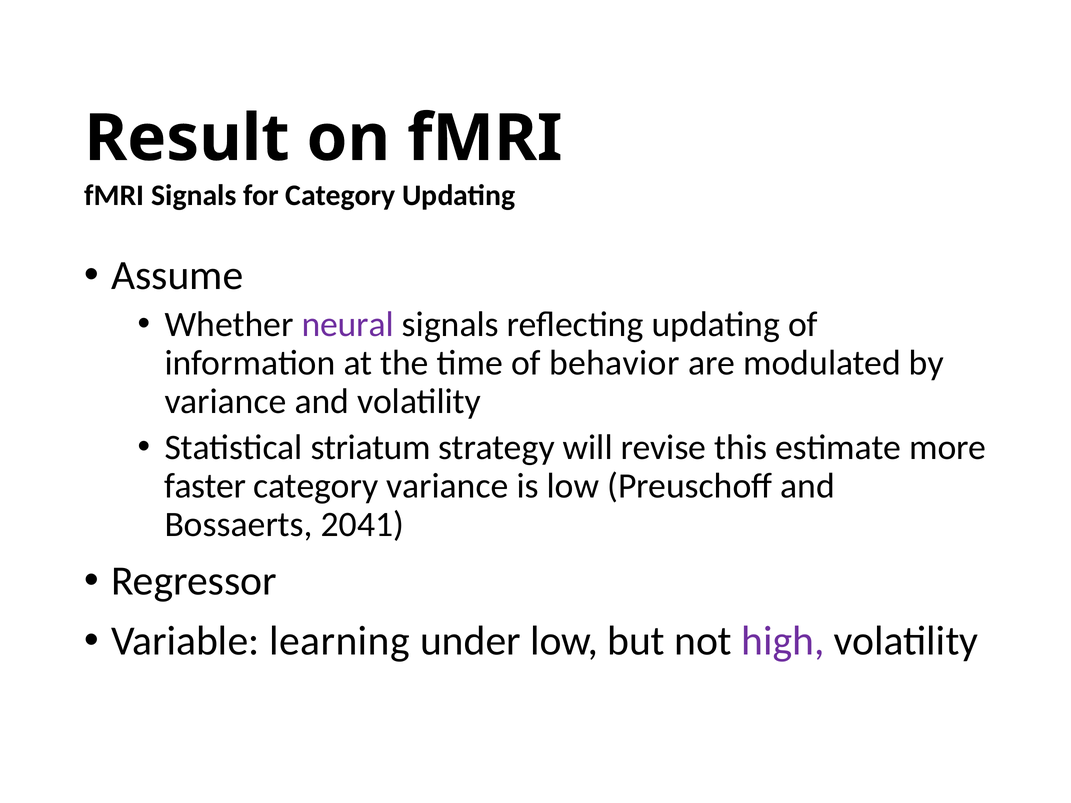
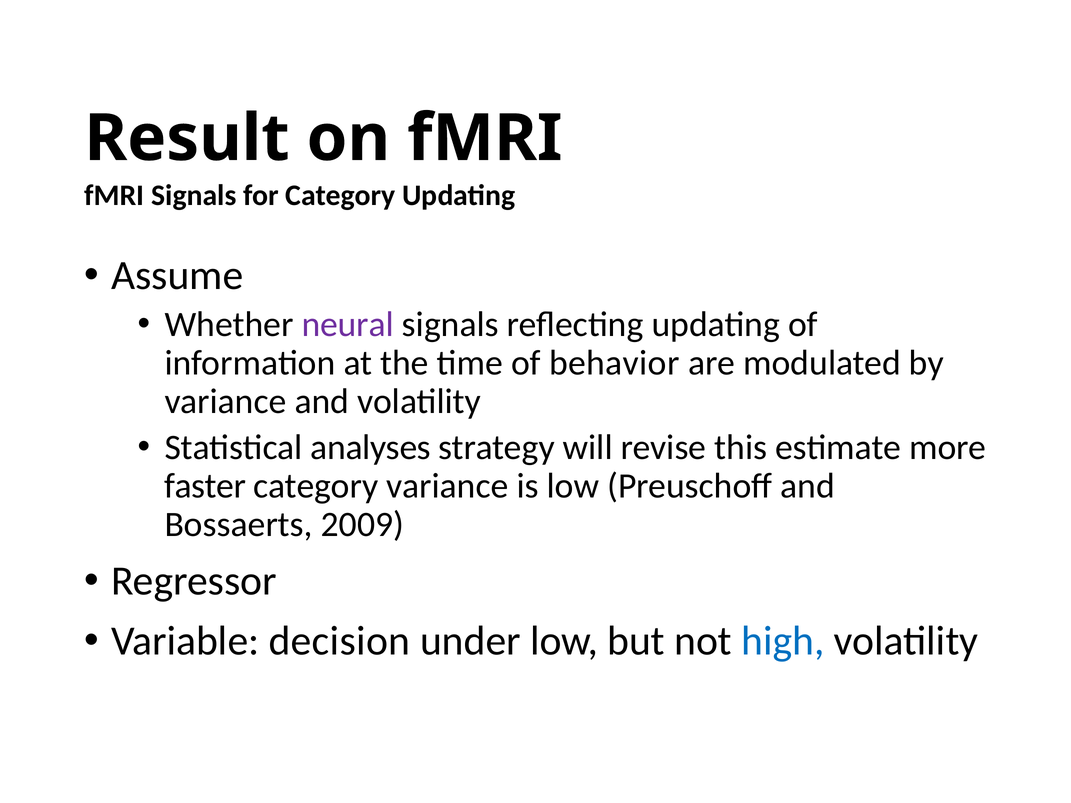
striatum: striatum -> analyses (371, 448)
2041: 2041 -> 2009 (362, 525)
learning: learning -> decision (339, 641)
high colour: purple -> blue (783, 641)
